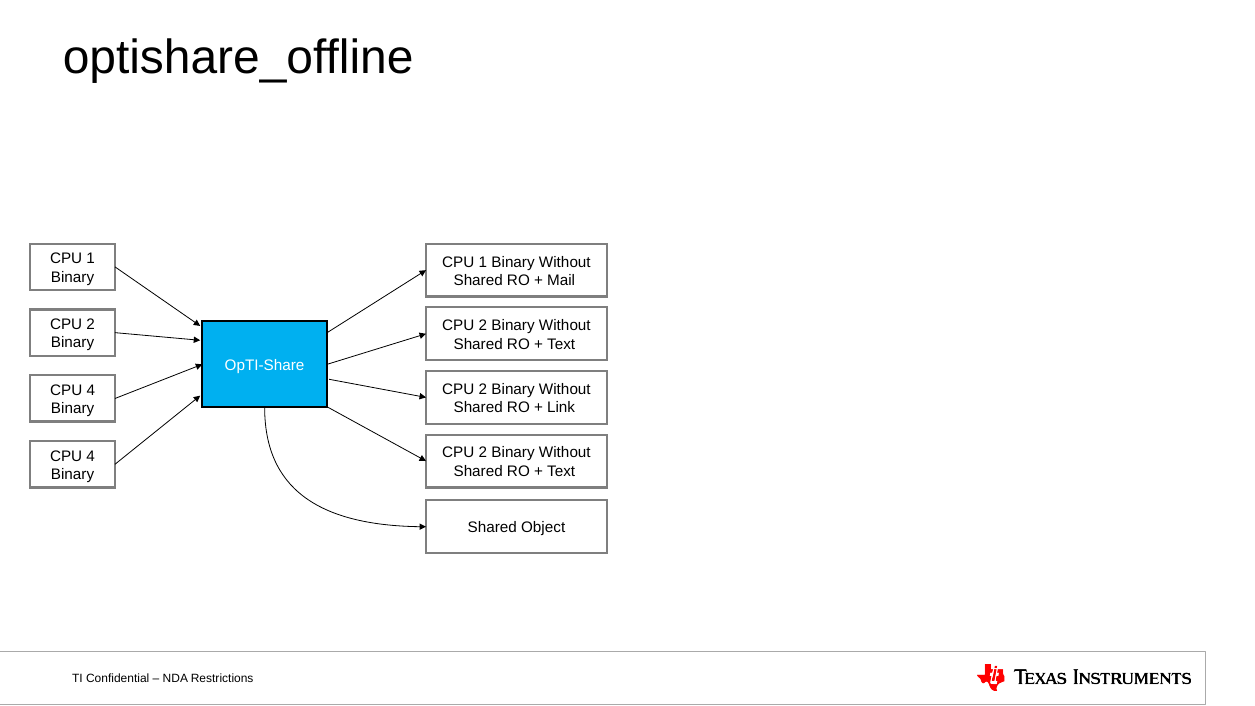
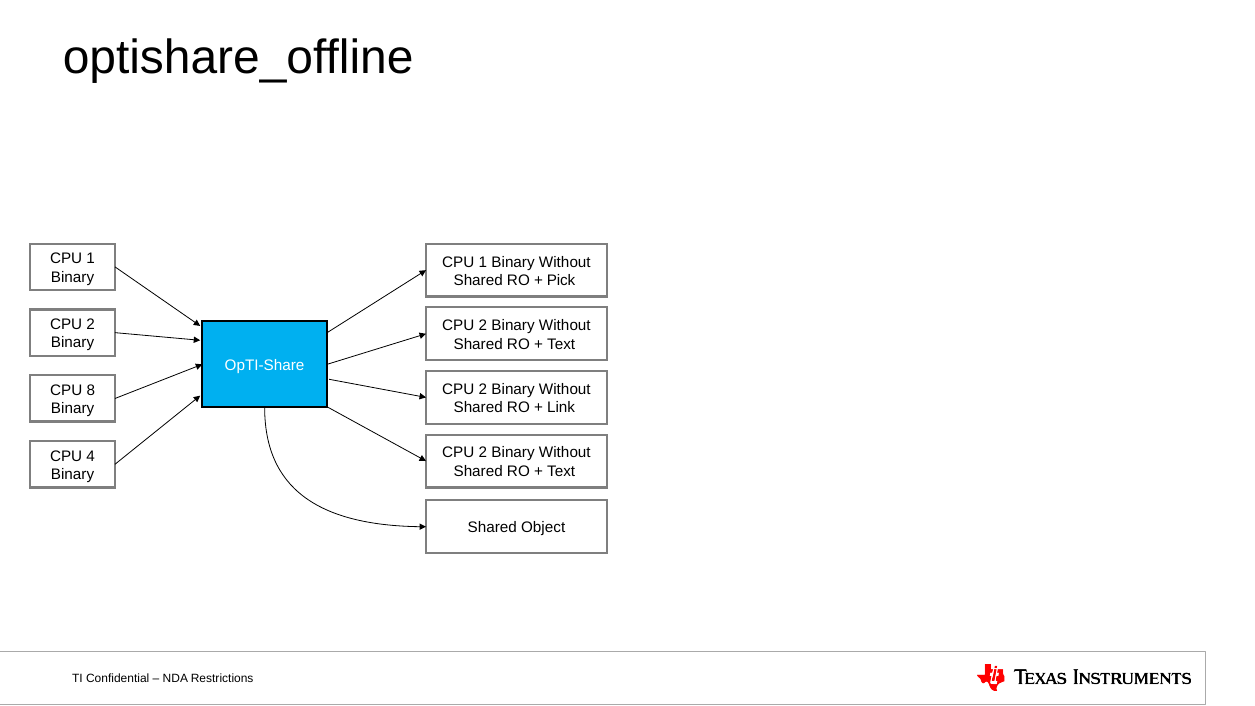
Mail: Mail -> Pick (561, 280)
4: 4 -> 8 (91, 390)
